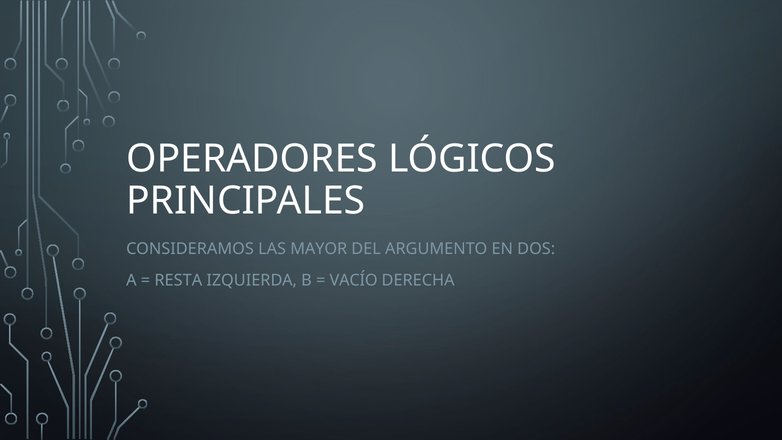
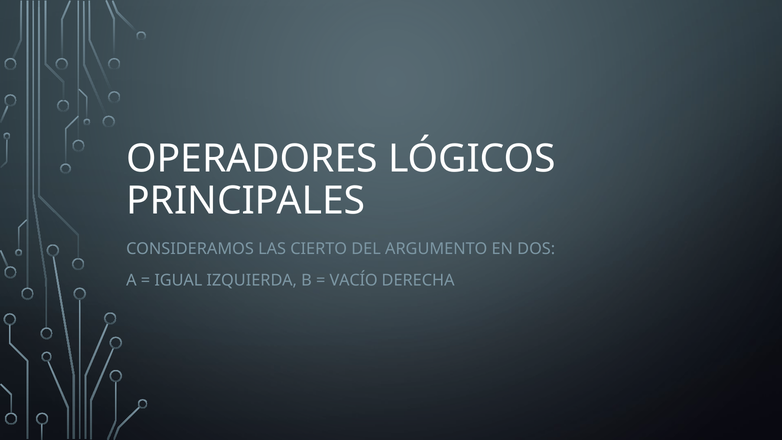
MAYOR: MAYOR -> CIERTO (319, 249)
RESTA: RESTA -> IGUAL (178, 280)
